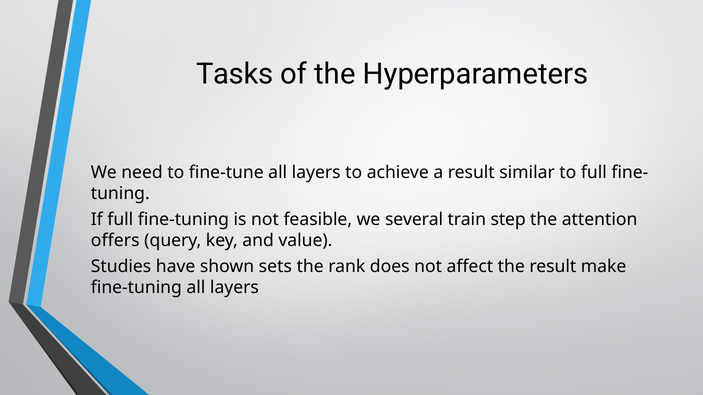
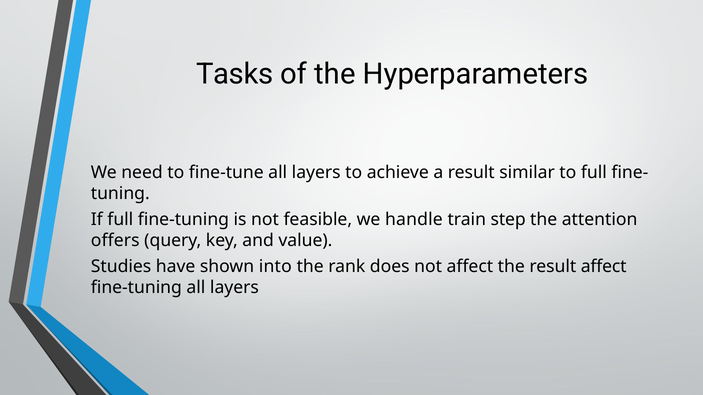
several: several -> handle (414, 220)
sets: sets -> into (275, 267)
result make: make -> affect (604, 267)
